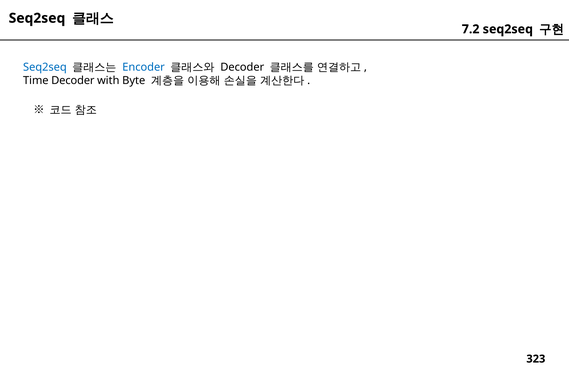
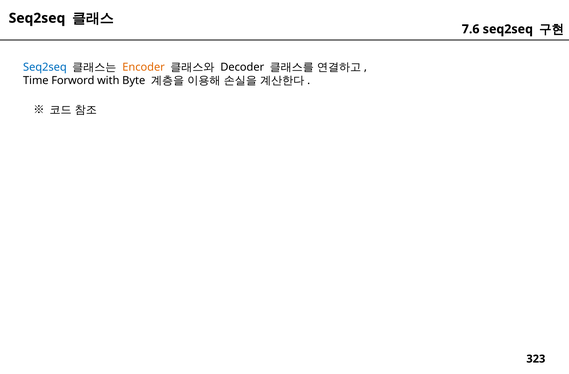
7.2: 7.2 -> 7.6 (471, 29)
Encoder colour: blue -> orange (144, 67)
Time Decoder: Decoder -> Forword (73, 80)
